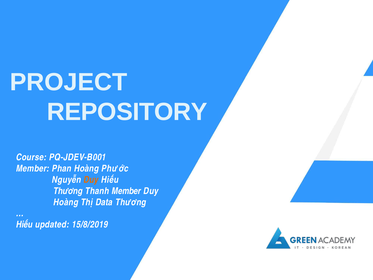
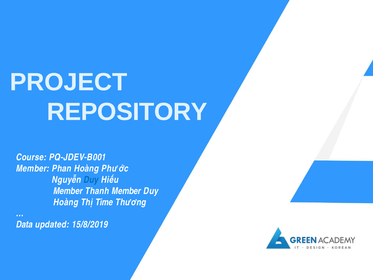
Duy colour: orange -> blue (91, 180)
Thương: Thương -> Member (68, 191)
Data: Data -> Time (104, 202)
Hiếu: Hiếu -> Data (24, 224)
